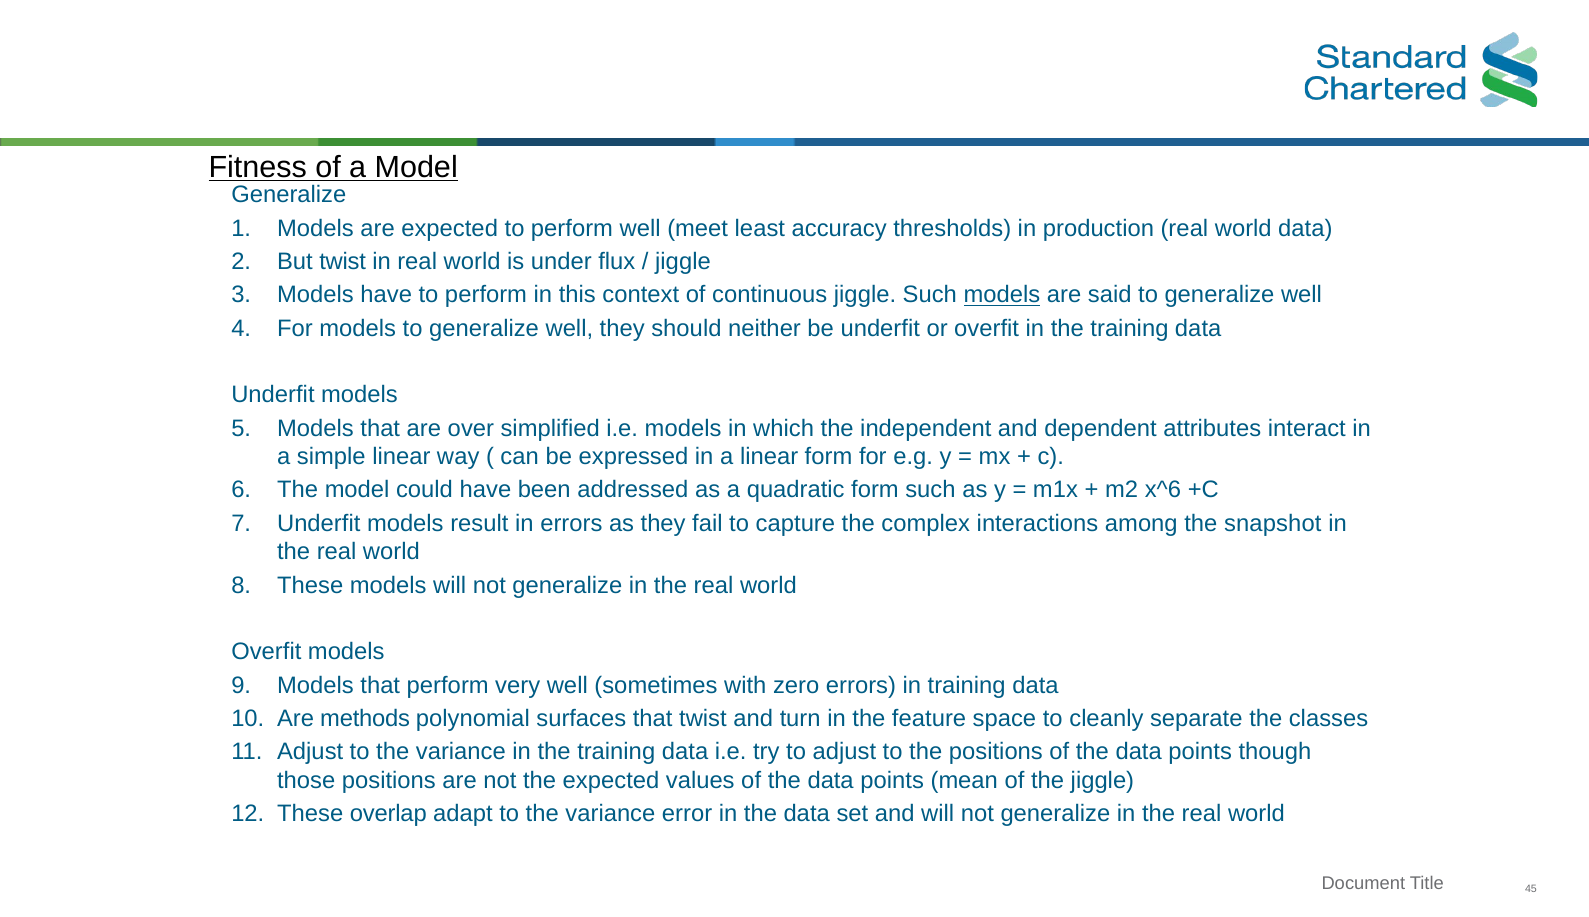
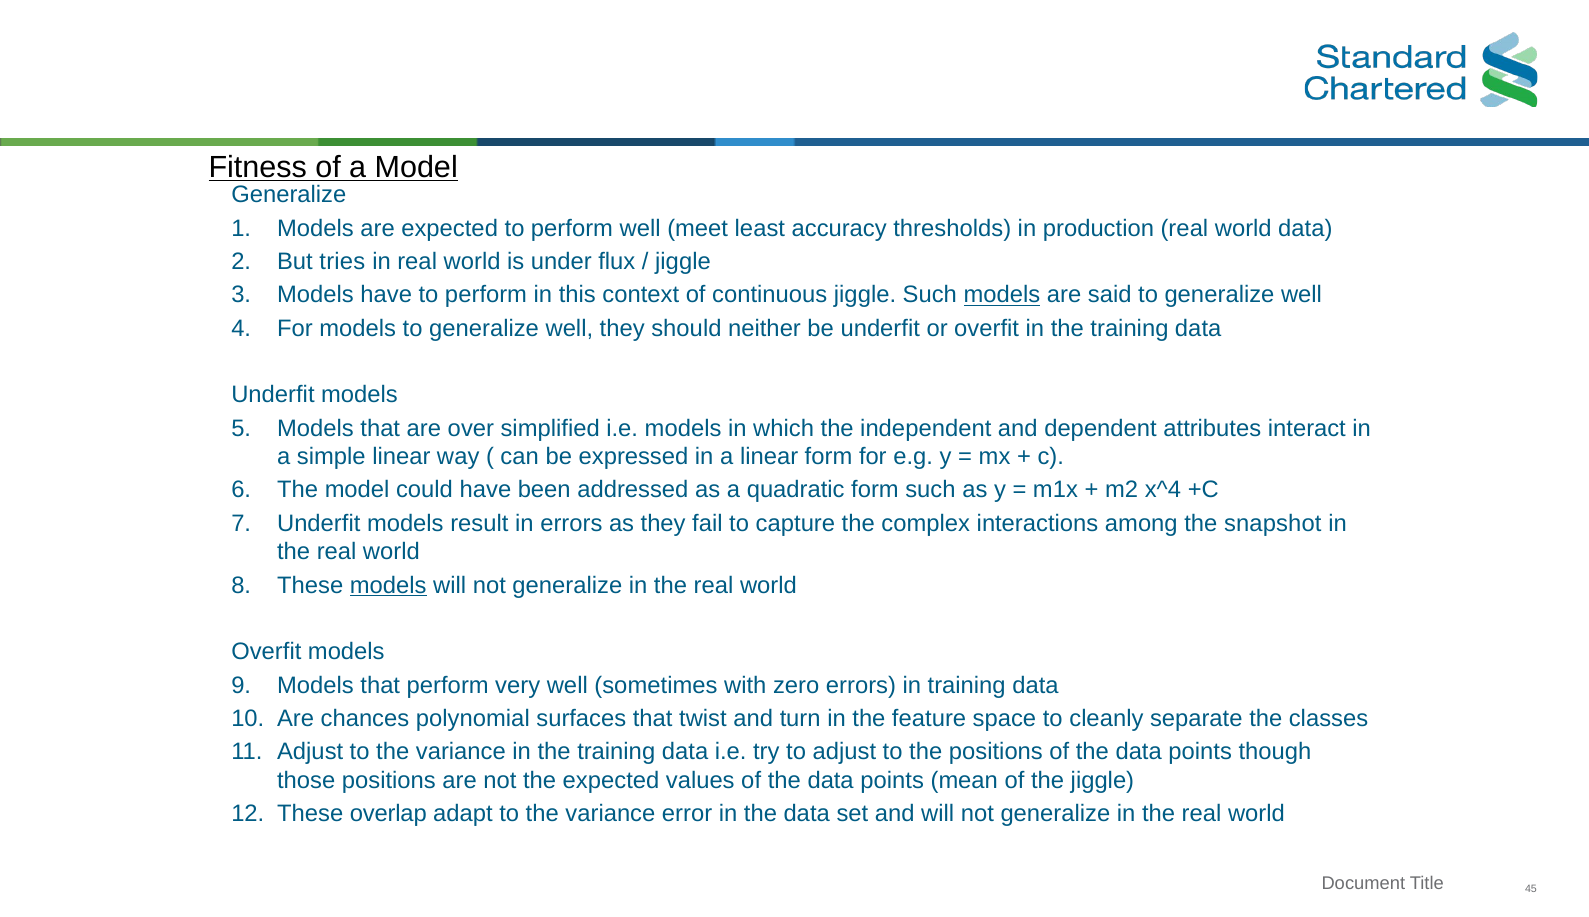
But twist: twist -> tries (342, 262)
x^6: x^6 -> x^4 (1163, 490)
models underline: none -> present (388, 585)
methods: methods -> chances (365, 718)
